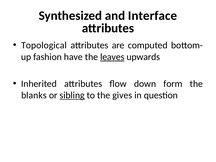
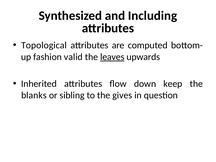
Interface: Interface -> Including (153, 16)
have: have -> valid (73, 57)
form: form -> keep (173, 84)
sibling underline: present -> none (72, 95)
